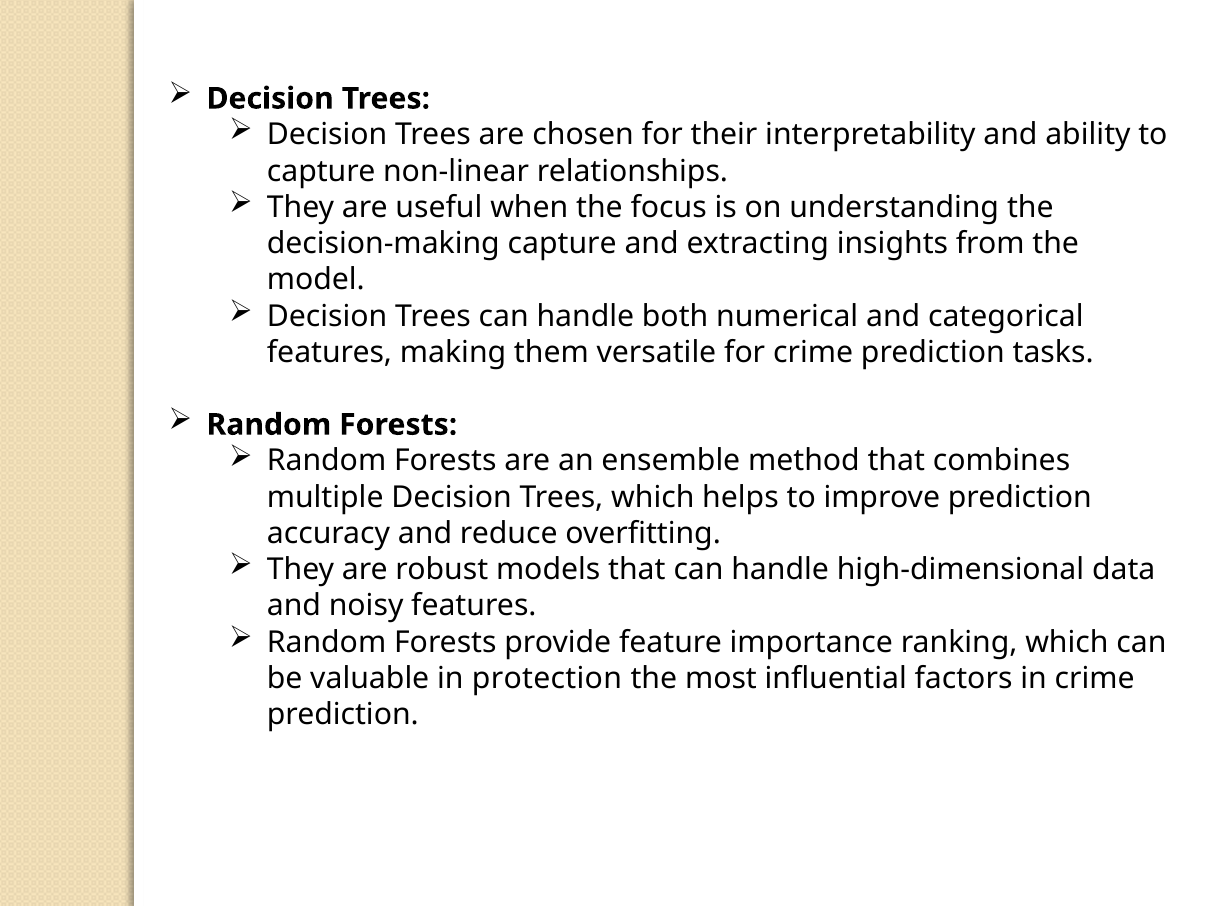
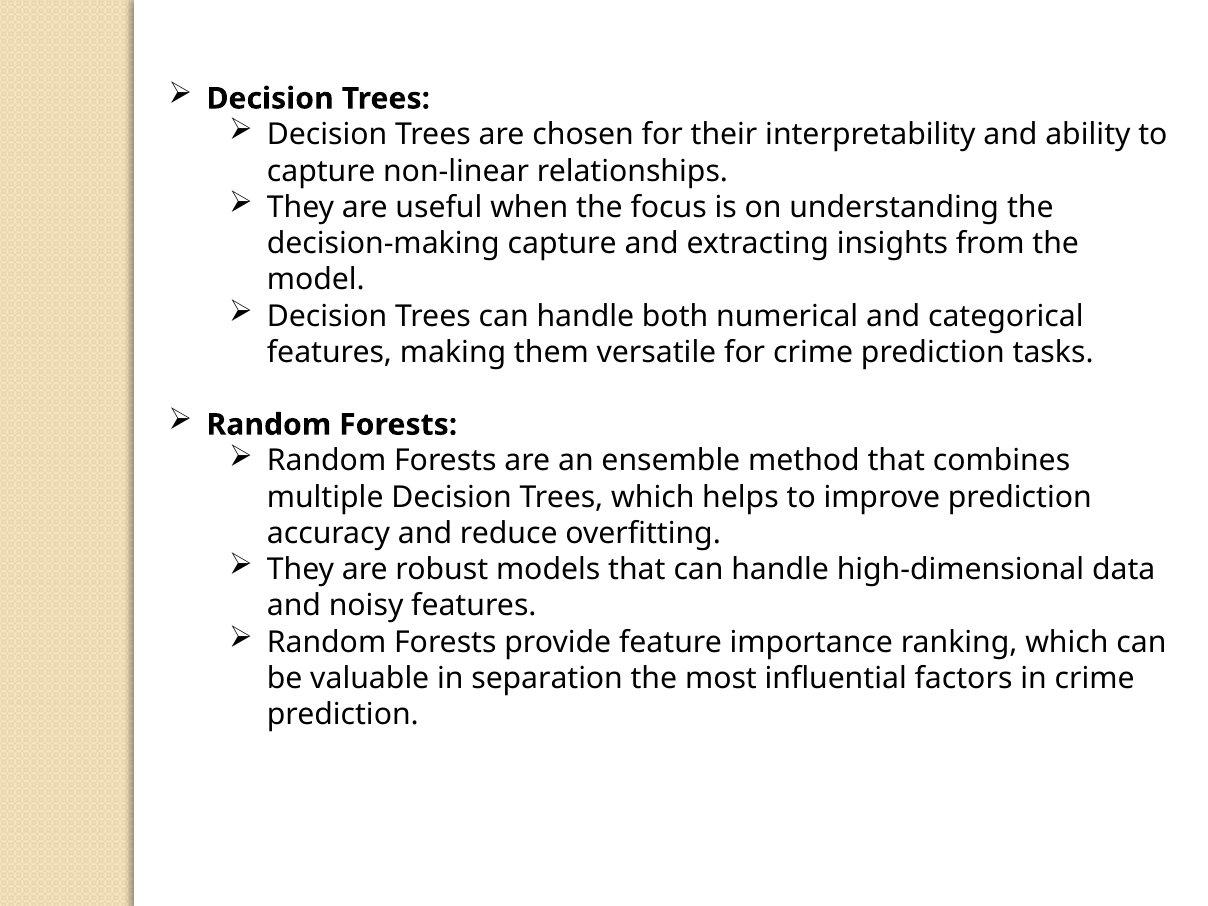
protection: protection -> separation (547, 678)
